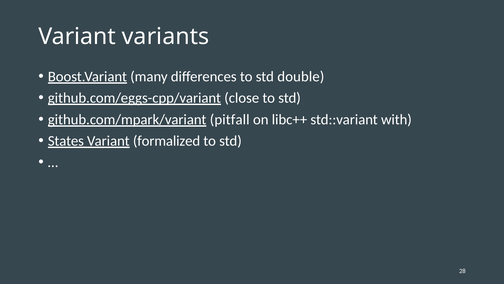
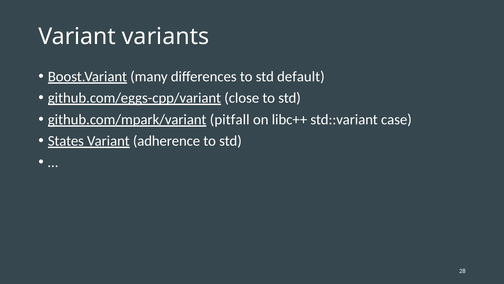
double: double -> default (301, 77)
with: with -> case (396, 119)
formalized: formalized -> adherence (167, 141)
